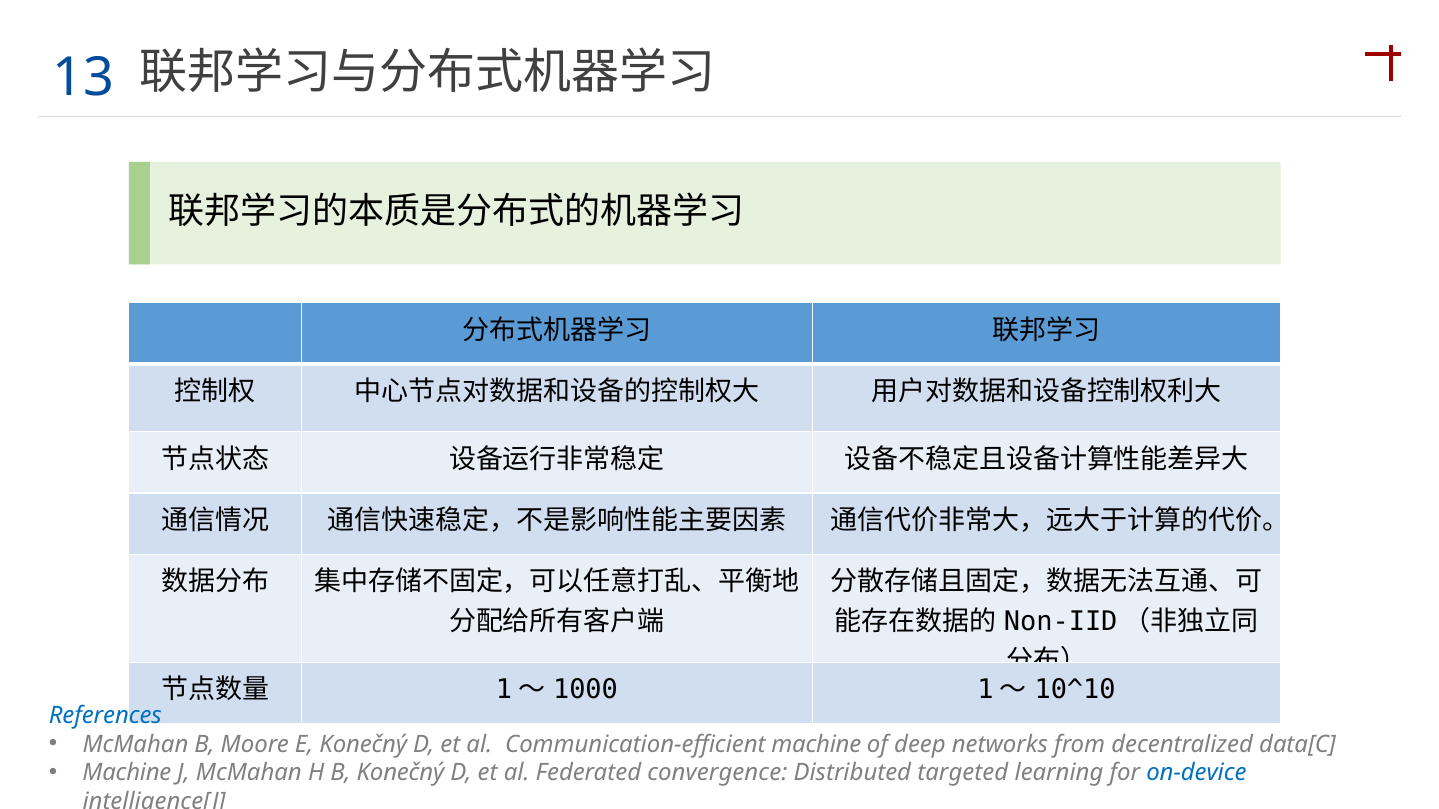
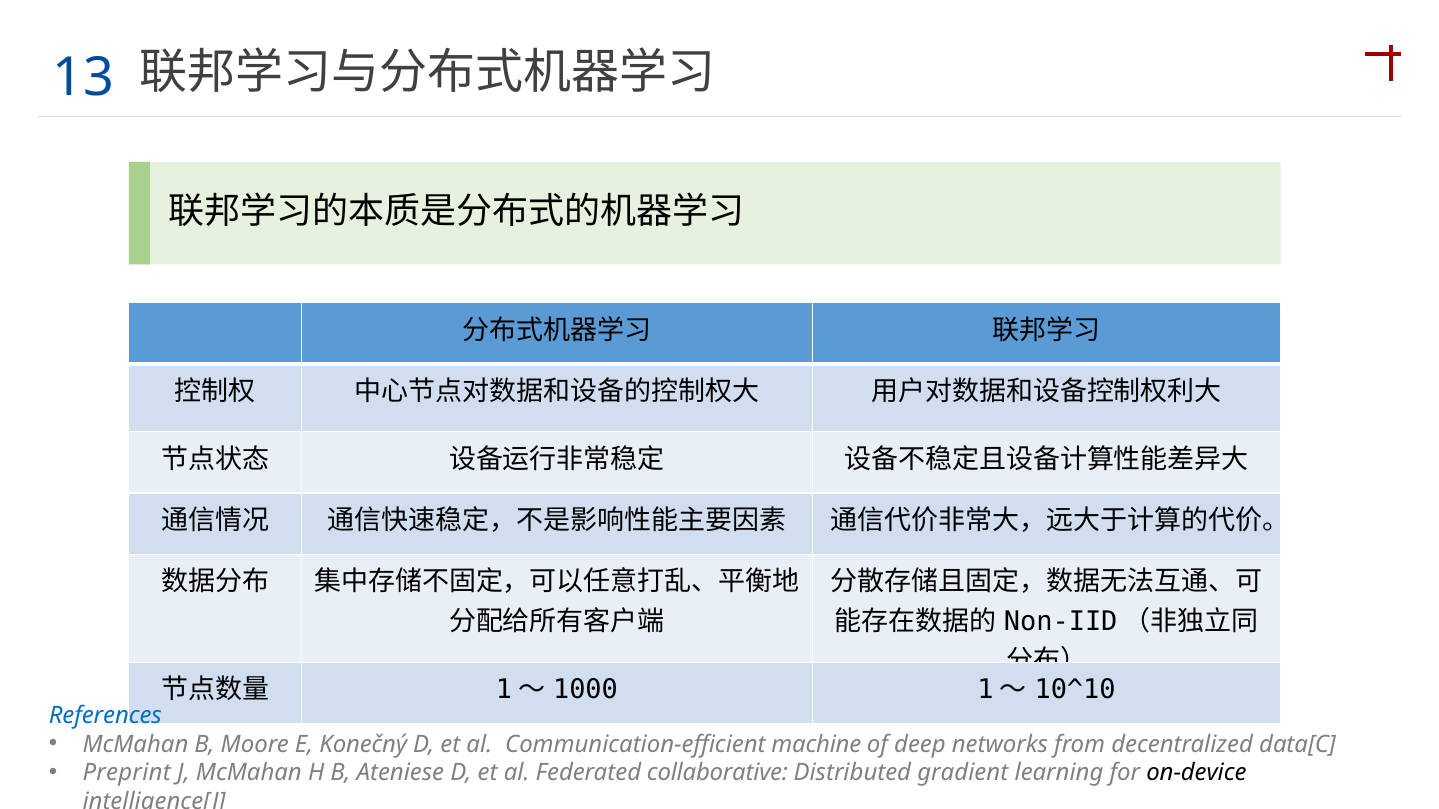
Machine: Machine -> Preprint (127, 773)
B Konečný: Konečný -> Ateniese (400, 773)
convergence: convergence -> collaborative (717, 773)
targeted: targeted -> gradient (963, 773)
on-device colour: blue -> black (1196, 773)
